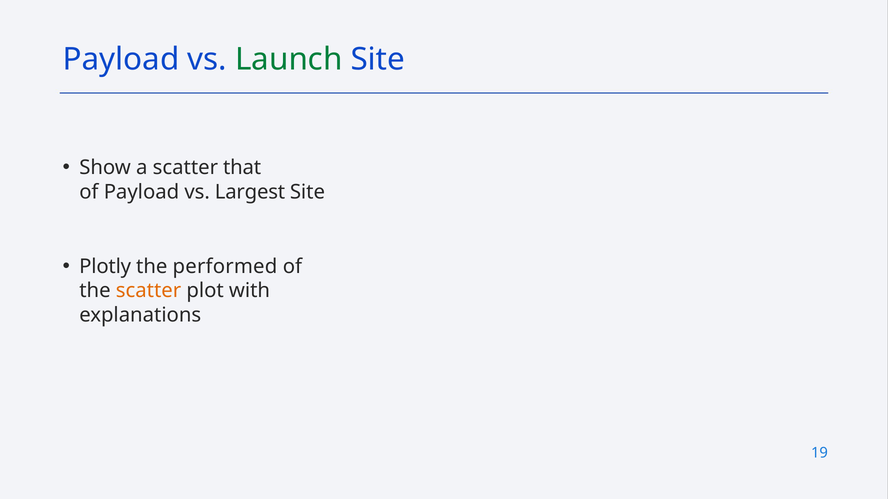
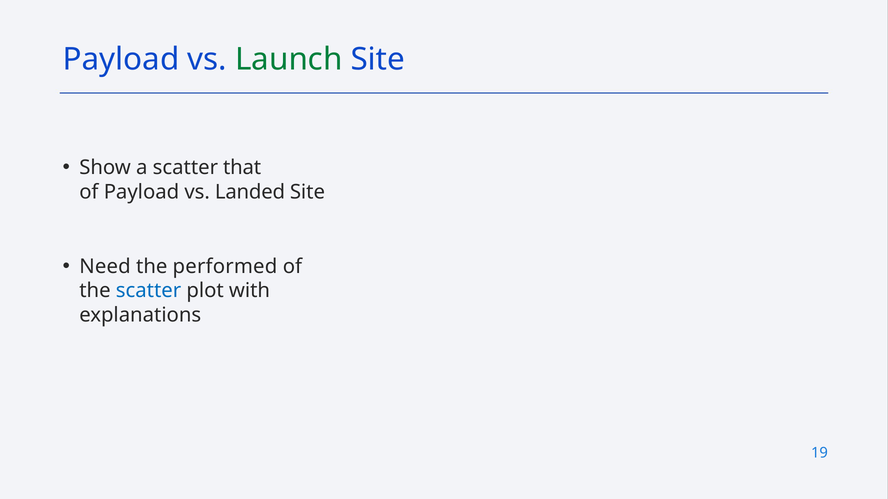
Largest: Largest -> Landed (250, 192)
Plotly: Plotly -> Need (105, 267)
scatter colour: orange -> blue (149, 291)
